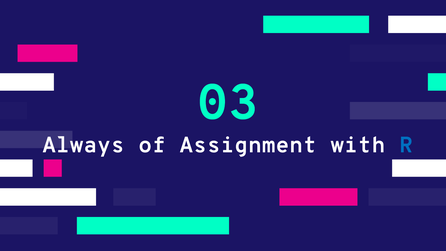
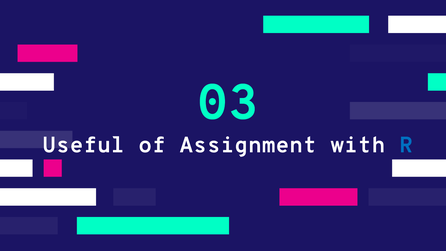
Always: Always -> Useful (83, 145)
